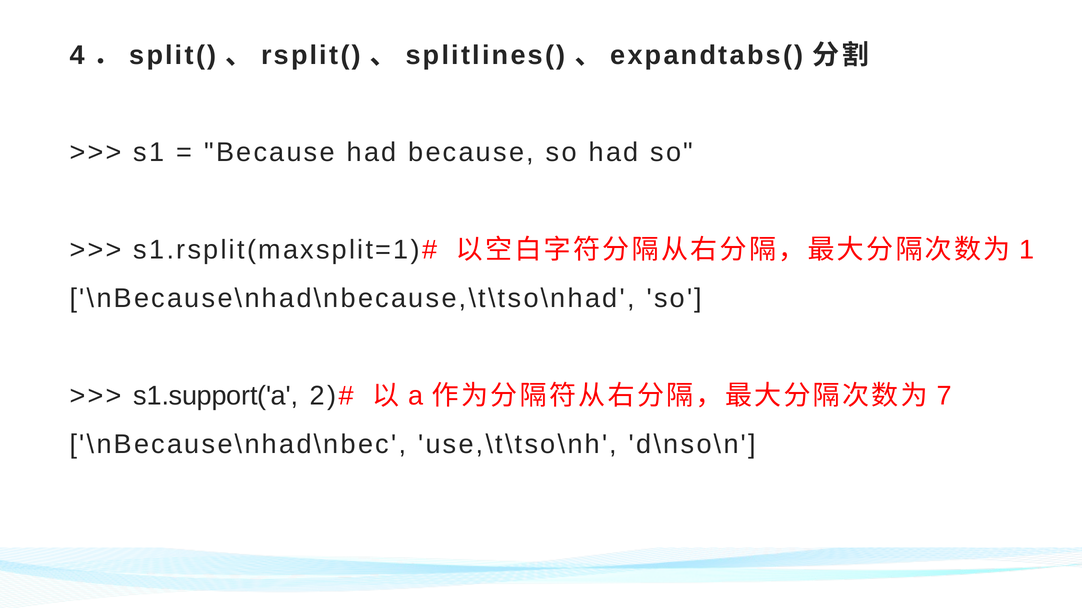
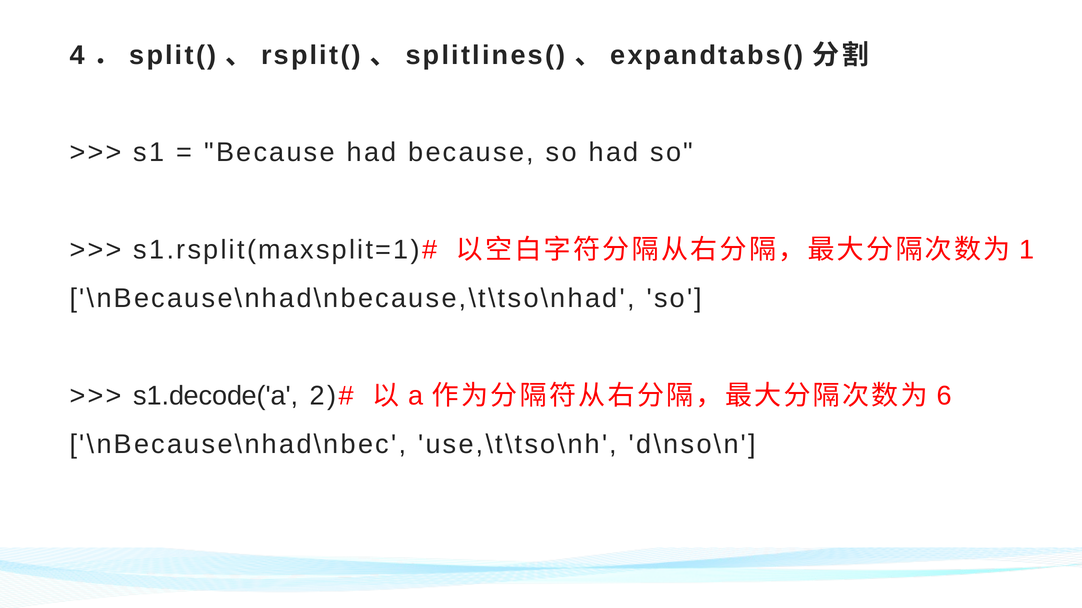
s1.support('a: s1.support('a -> s1.decode('a (216, 396)
7: 7 -> 6 (944, 396)
